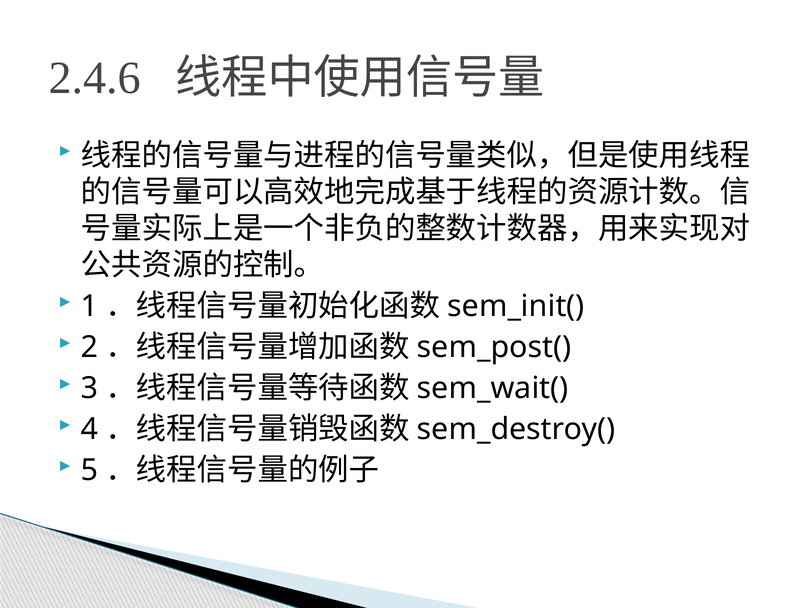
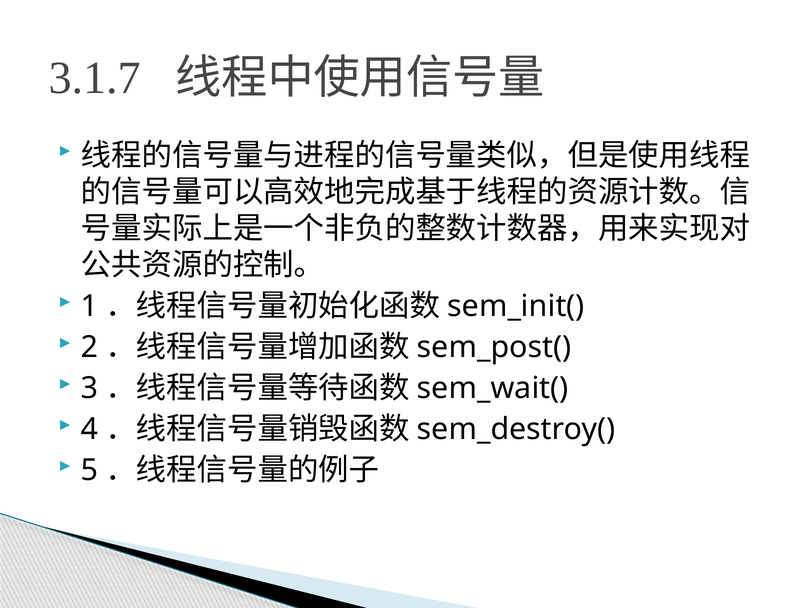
2.4.6: 2.4.6 -> 3.1.7 (95, 78)
